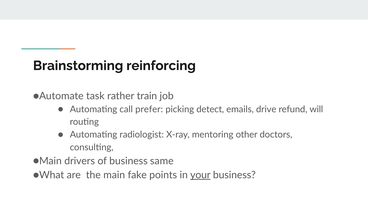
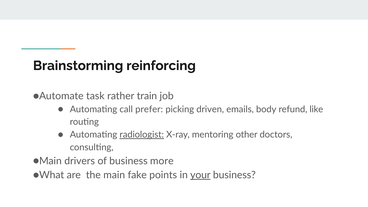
detect: detect -> driven (210, 109)
drive: drive -> body (266, 109)
will: will -> like (316, 109)
radiologist underline: none -> present (142, 135)
same: same -> more (162, 161)
